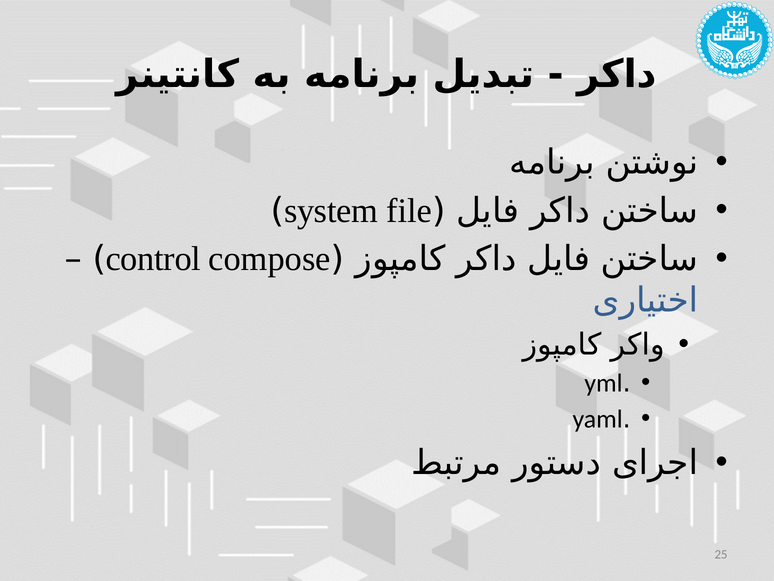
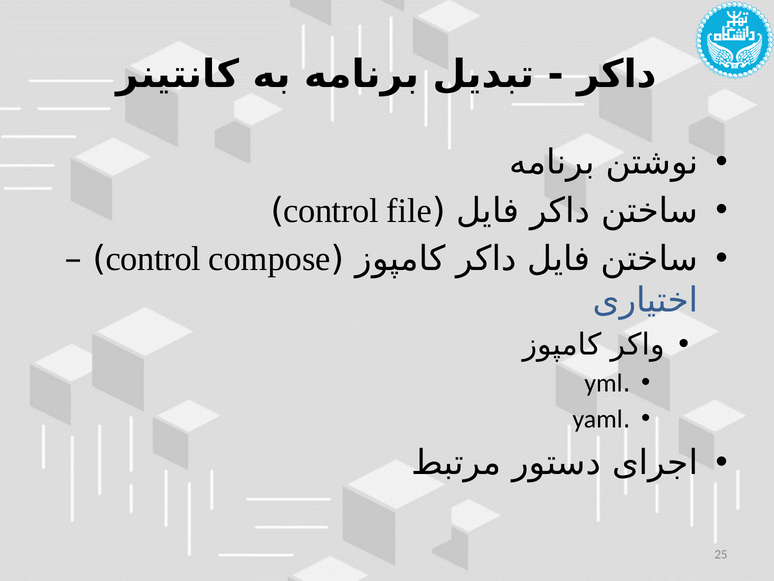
system: system -> control (331, 211)
